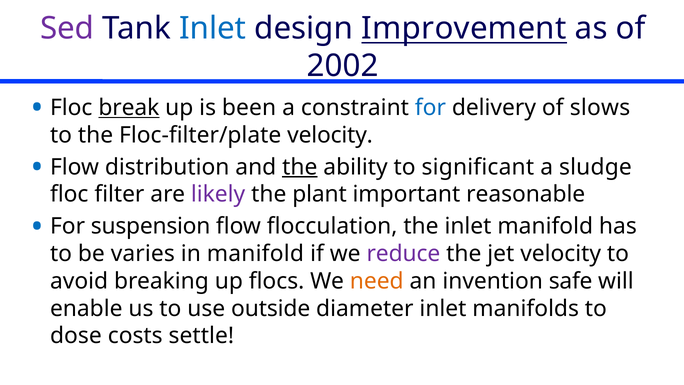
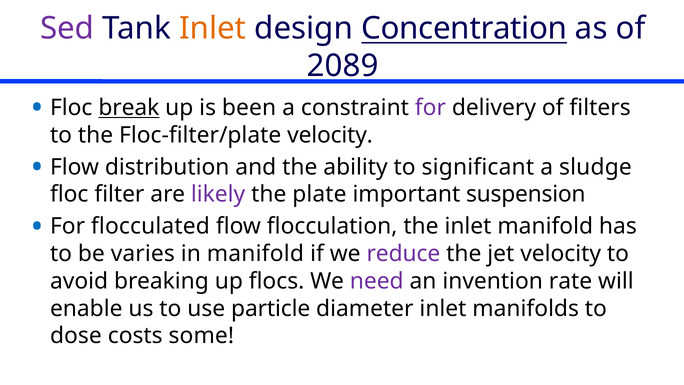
Inlet colour: blue -> orange (213, 28)
Improvement: Improvement -> Concentration (464, 28)
2002: 2002 -> 2089 (343, 66)
for colour: blue -> purple (430, 108)
slows: slows -> filters (600, 108)
the underline: present -> none (300, 167)
plant: plant -> plate (319, 194)
reasonable: reasonable -> suspension (526, 194)
suspension: suspension -> flocculated (150, 226)
need colour: orange -> purple (377, 281)
safe: safe -> rate (571, 281)
outside: outside -> particle (271, 308)
settle: settle -> some (201, 336)
